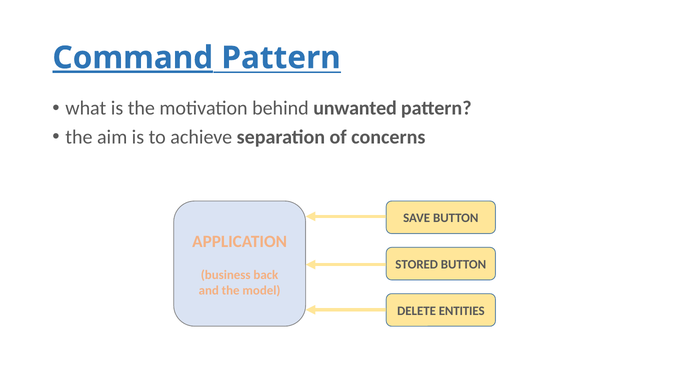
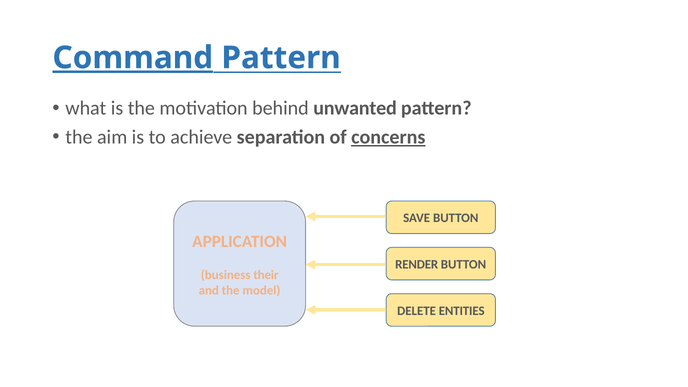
concerns underline: none -> present (388, 137)
STORED: STORED -> RENDER (417, 265)
back: back -> their (266, 275)
